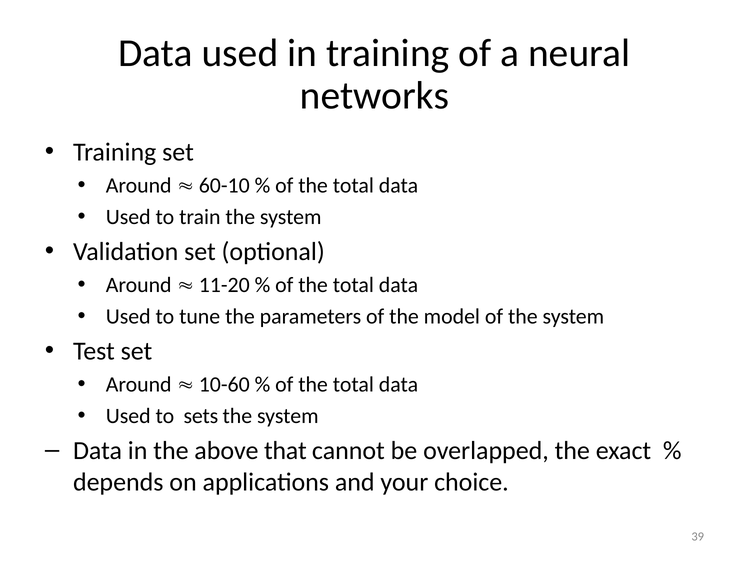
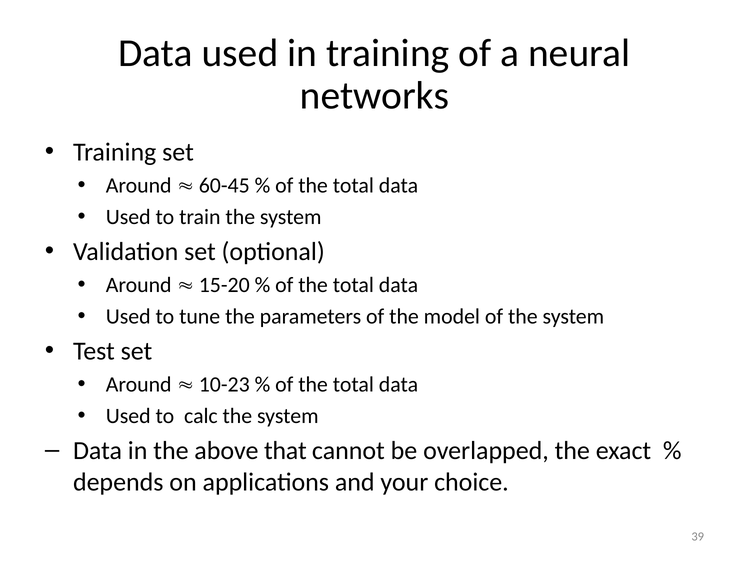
60-10: 60-10 -> 60-45 (224, 186)
11-20: 11-20 -> 15-20 (224, 285)
10-60: 10-60 -> 10-23 (224, 385)
sets: sets -> calc (201, 416)
